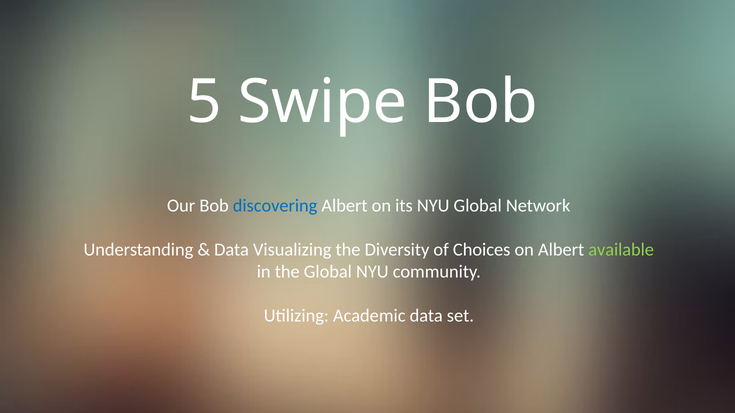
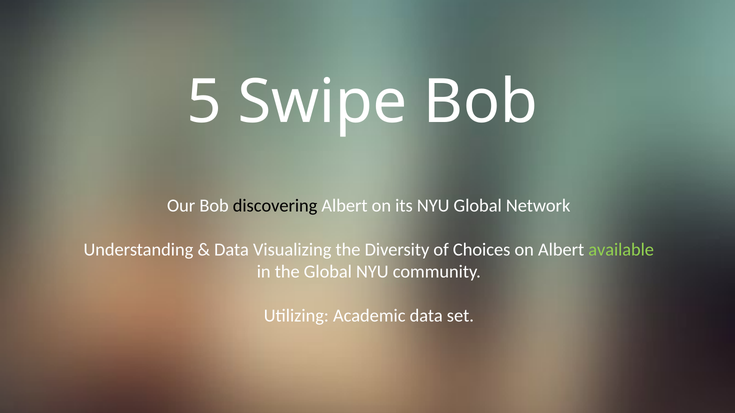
discovering colour: blue -> black (275, 206)
